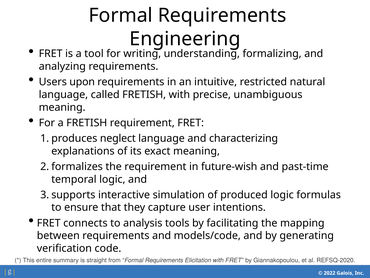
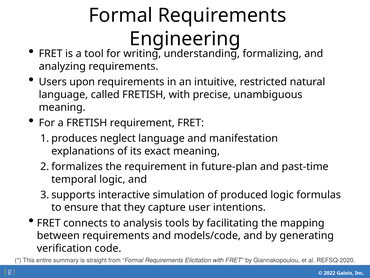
characterizing: characterizing -> manifestation (243, 138)
future-wish: future-wish -> future-plan (229, 166)
